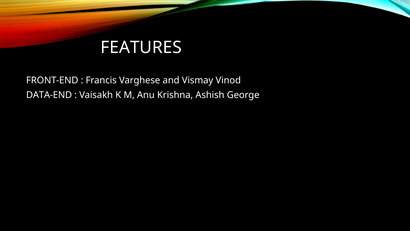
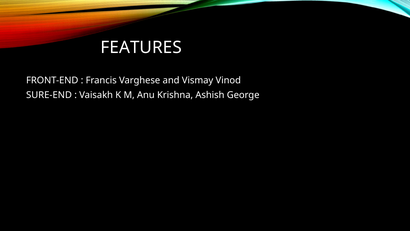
DATA-END: DATA-END -> SURE-END (49, 95)
